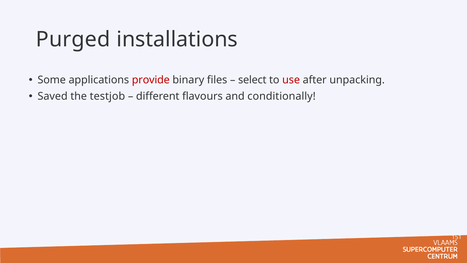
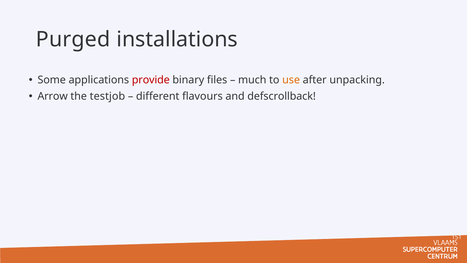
select: select -> much (252, 80)
use colour: red -> orange (291, 80)
Saved: Saved -> Arrow (53, 96)
conditionally: conditionally -> defscrollback (282, 96)
